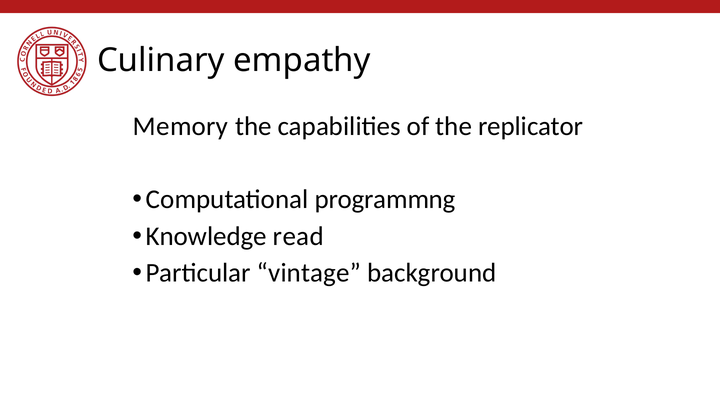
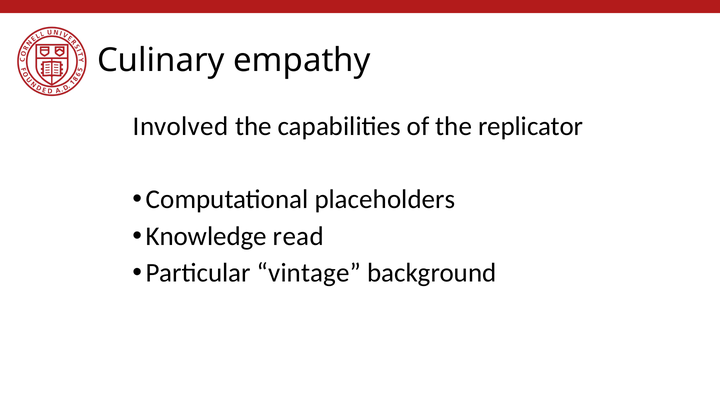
Memory: Memory -> Involved (181, 126)
programmng: programmng -> placeholders (385, 200)
